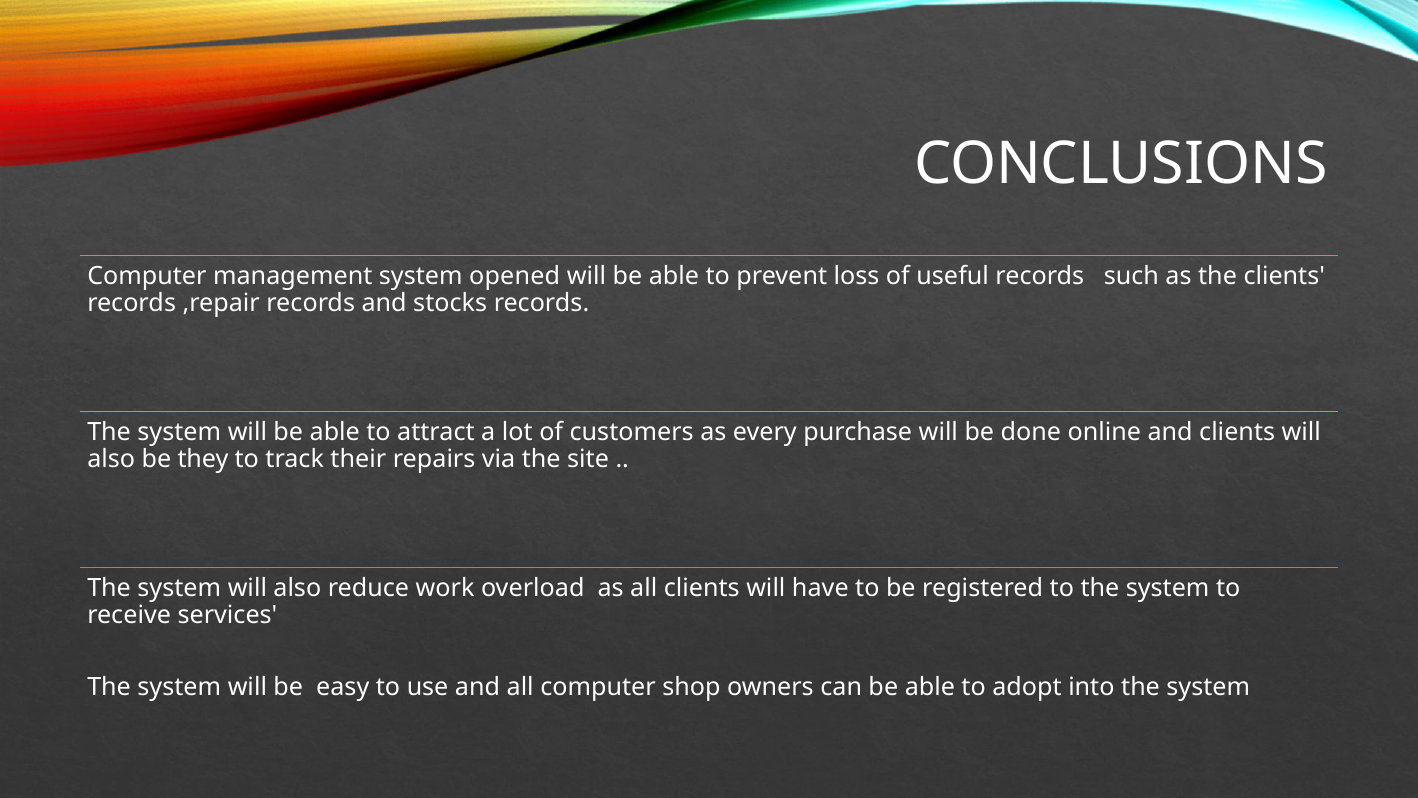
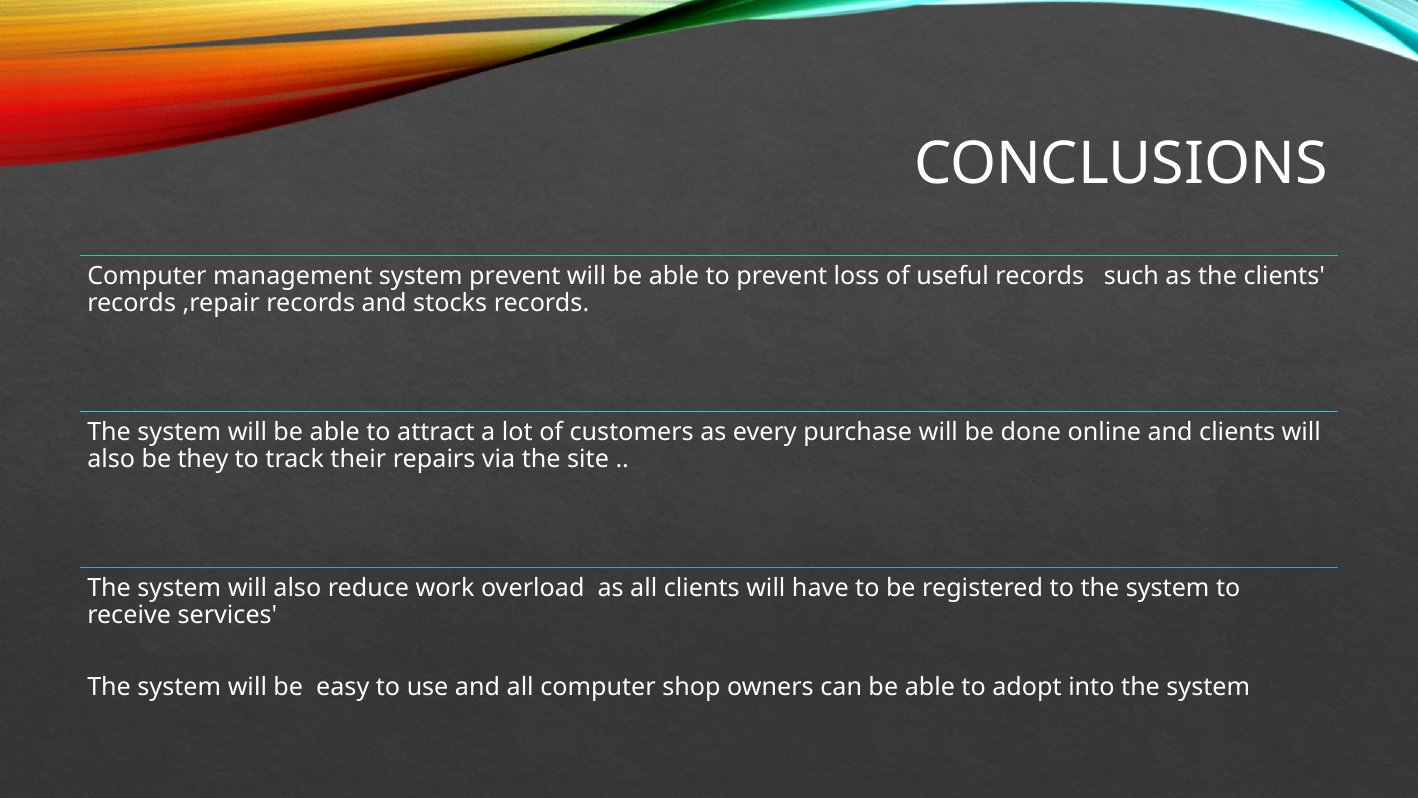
system opened: opened -> prevent (515, 276)
